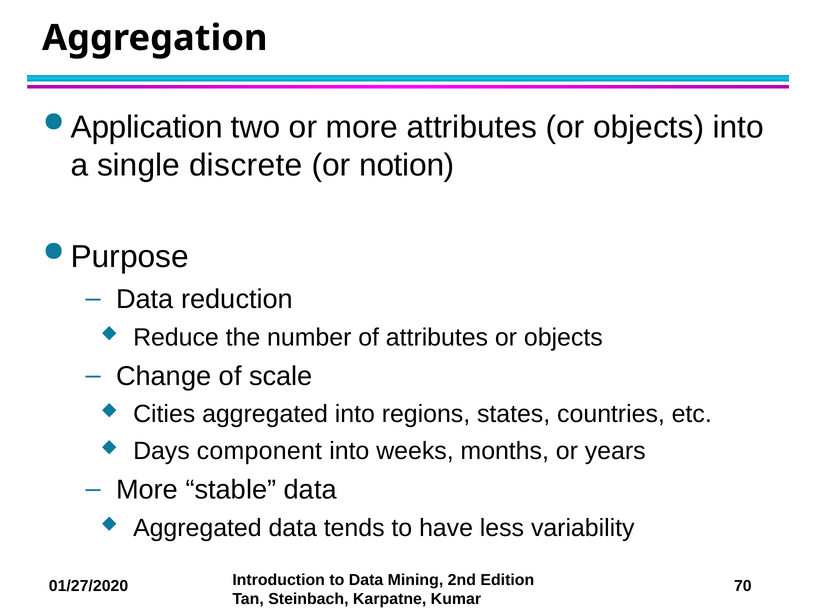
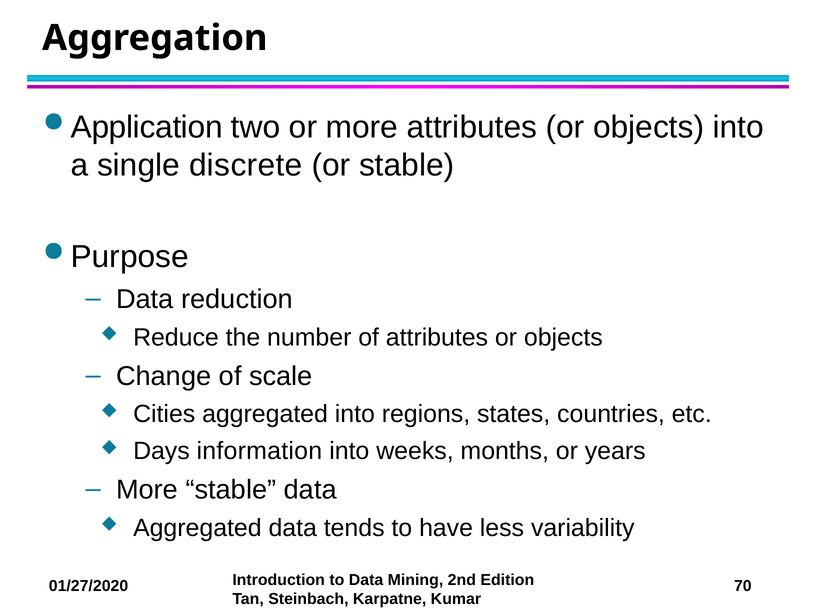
or notion: notion -> stable (407, 165)
component: component -> information (259, 451)
